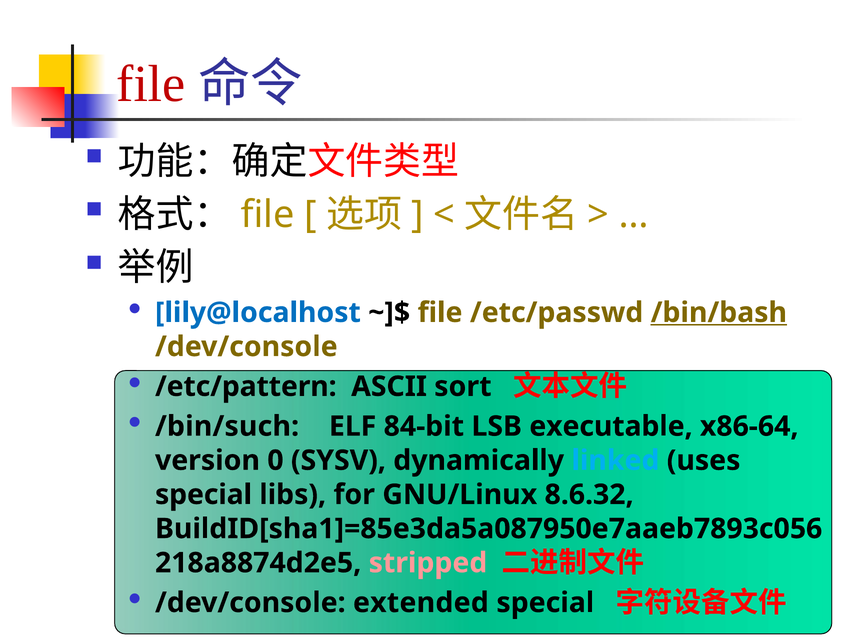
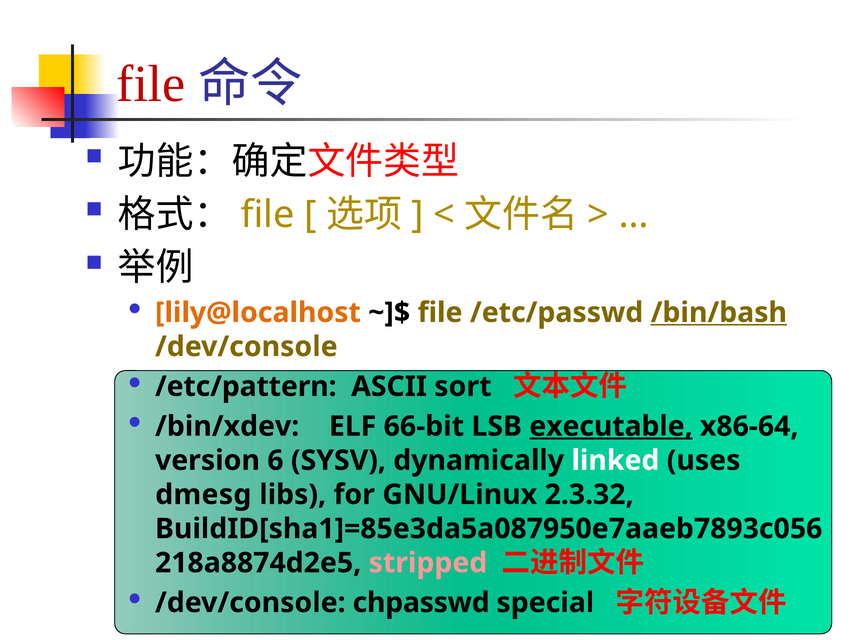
lily@localhost colour: blue -> orange (258, 312)
/bin/such: /bin/such -> /bin/xdev (227, 426)
84-bit: 84-bit -> 66-bit (424, 426)
executable underline: none -> present (611, 426)
0: 0 -> 6 (275, 460)
linked colour: light blue -> white (615, 460)
special: special -> dmesg (203, 494)
8.6.32: 8.6.32 -> 2.3.32 (589, 494)
extended: extended -> chpasswd (421, 602)
